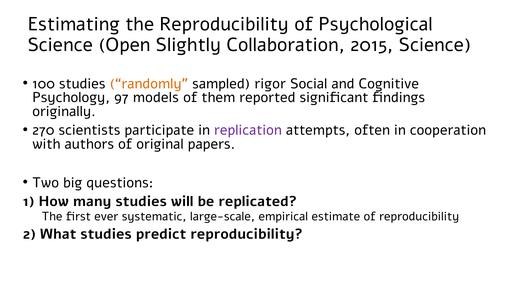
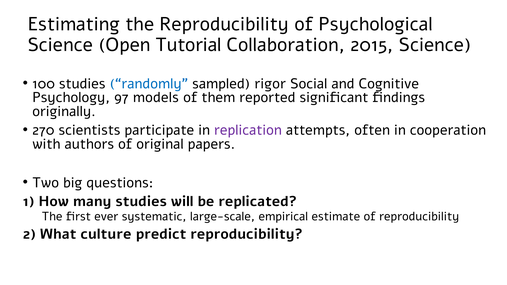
Slightly: Slightly -> Tutorial (189, 45)
randomly colour: orange -> blue (149, 84)
What studies: studies -> culture (106, 234)
